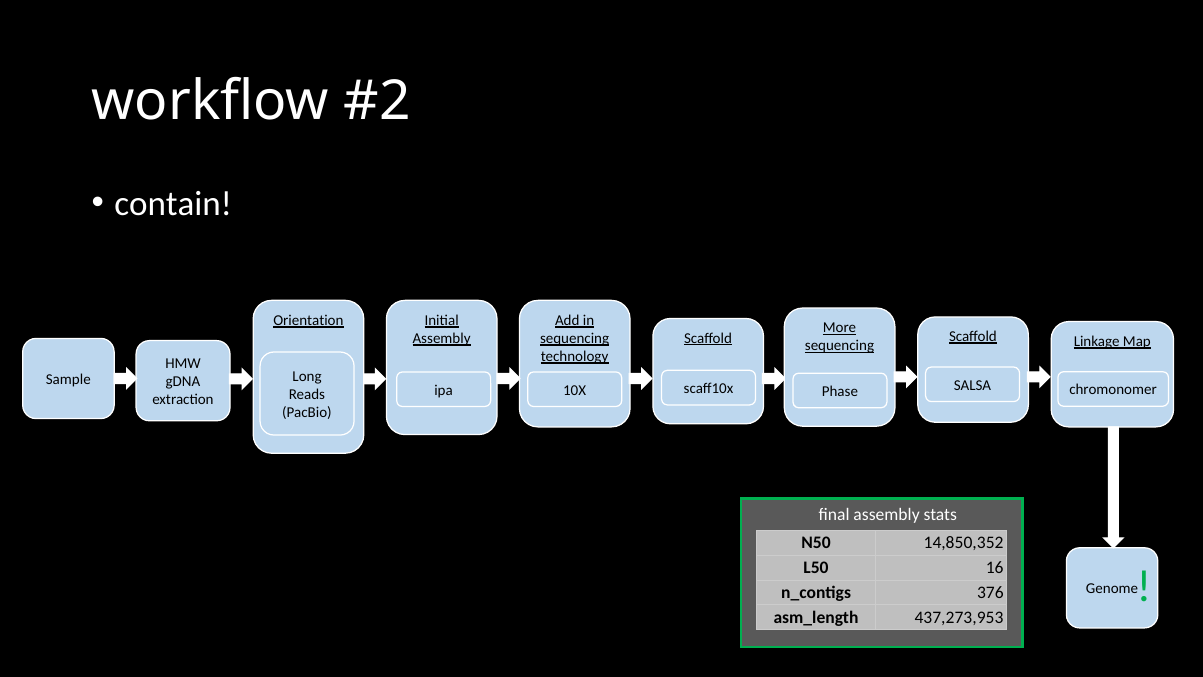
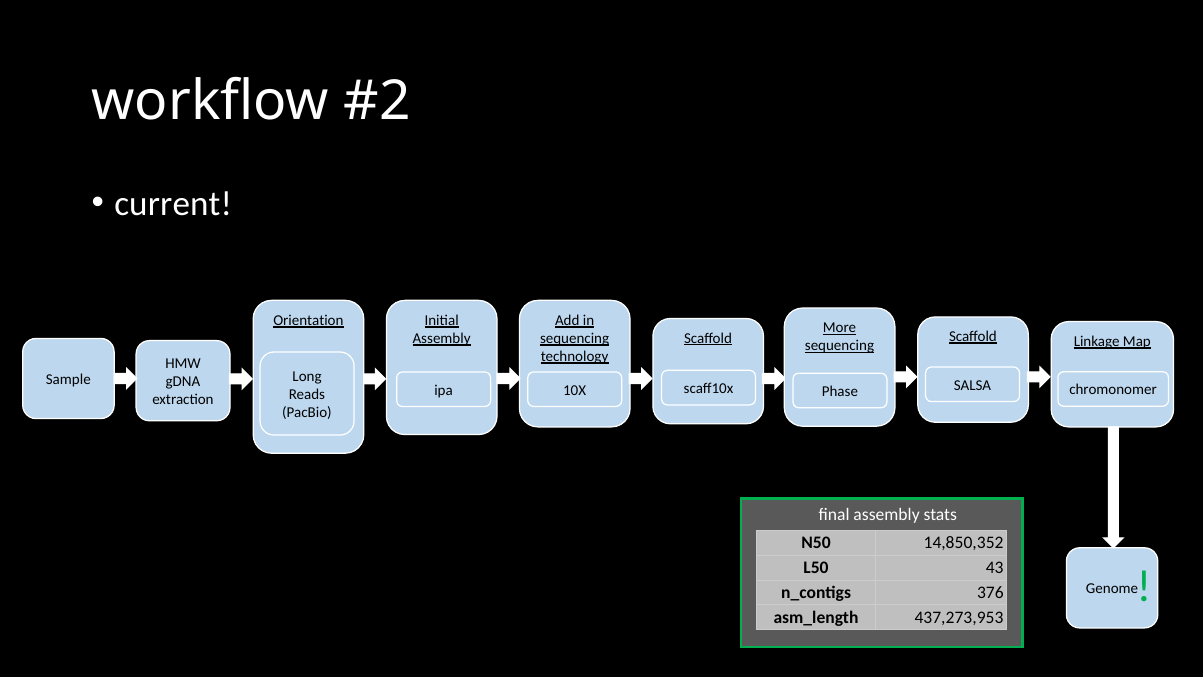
contain: contain -> current (173, 203)
16: 16 -> 43 (995, 568)
